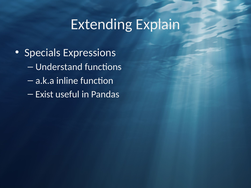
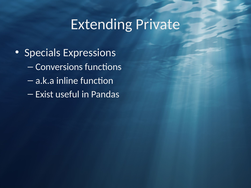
Explain: Explain -> Private (158, 24)
Understand: Understand -> Conversions (59, 67)
